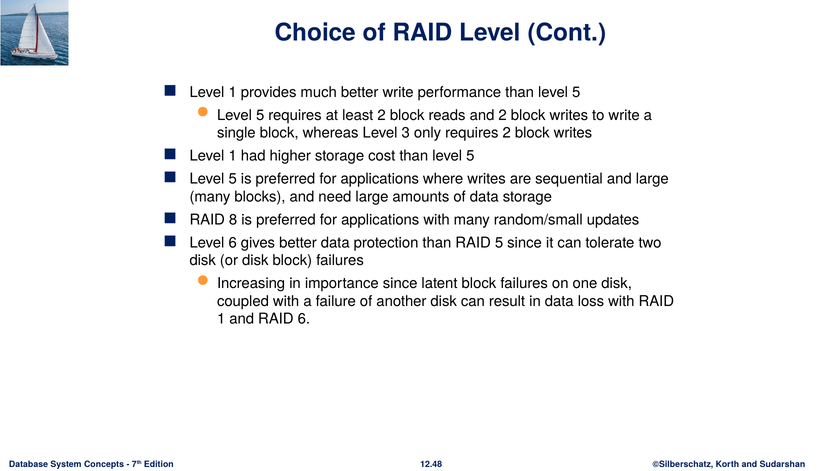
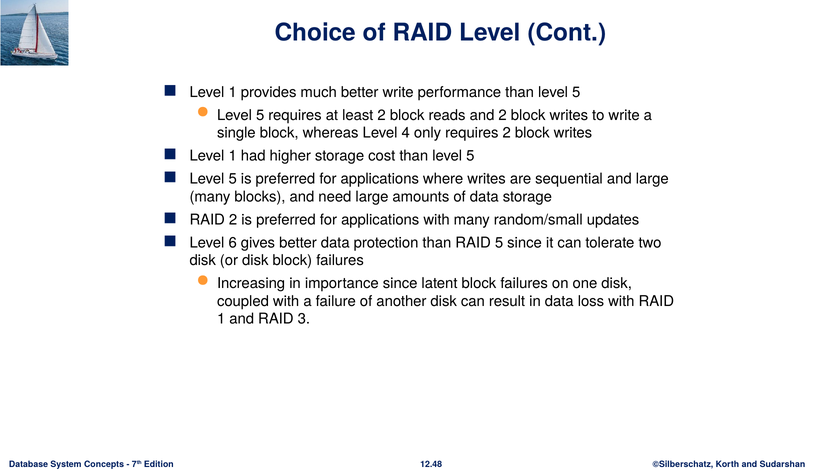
3: 3 -> 4 (406, 133)
RAID 8: 8 -> 2 (233, 220)
RAID 6: 6 -> 3 (304, 319)
